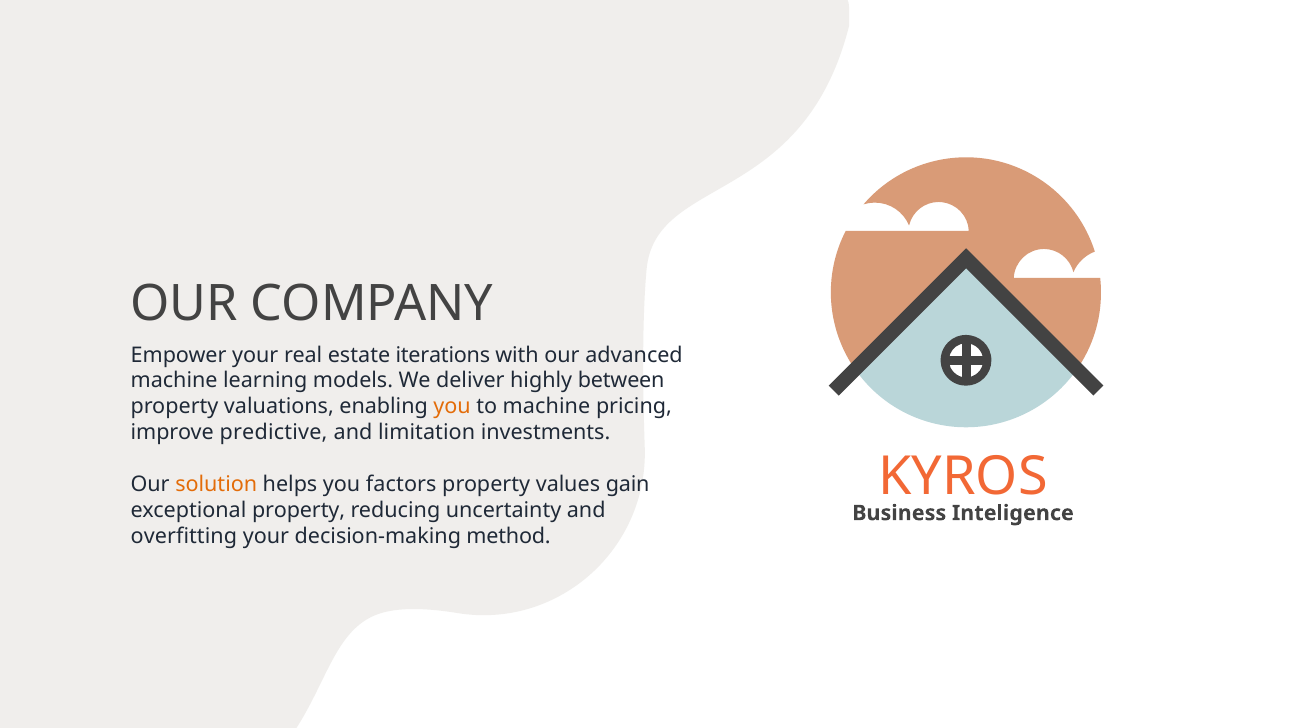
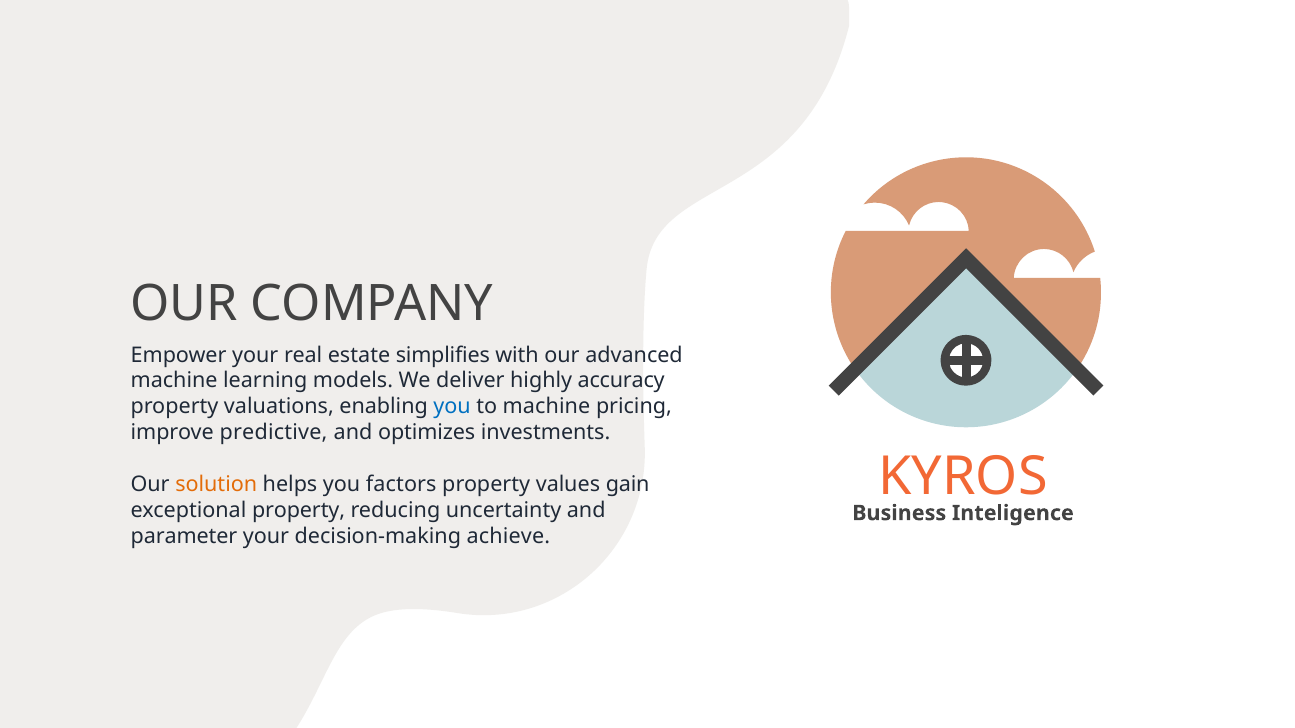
iterations: iterations -> simplifies (443, 355)
between: between -> accuracy (621, 381)
you colour: orange -> blue (452, 407)
limitation: limitation -> optimizes (427, 433)
overfitting: overfitting -> parameter (184, 536)
method: method -> achieve (508, 536)
